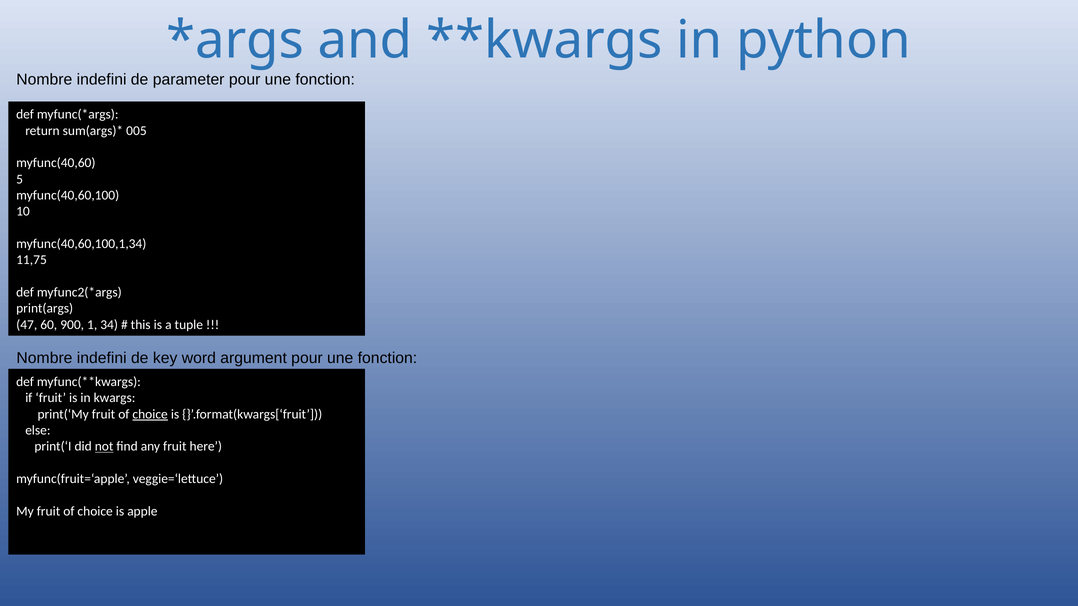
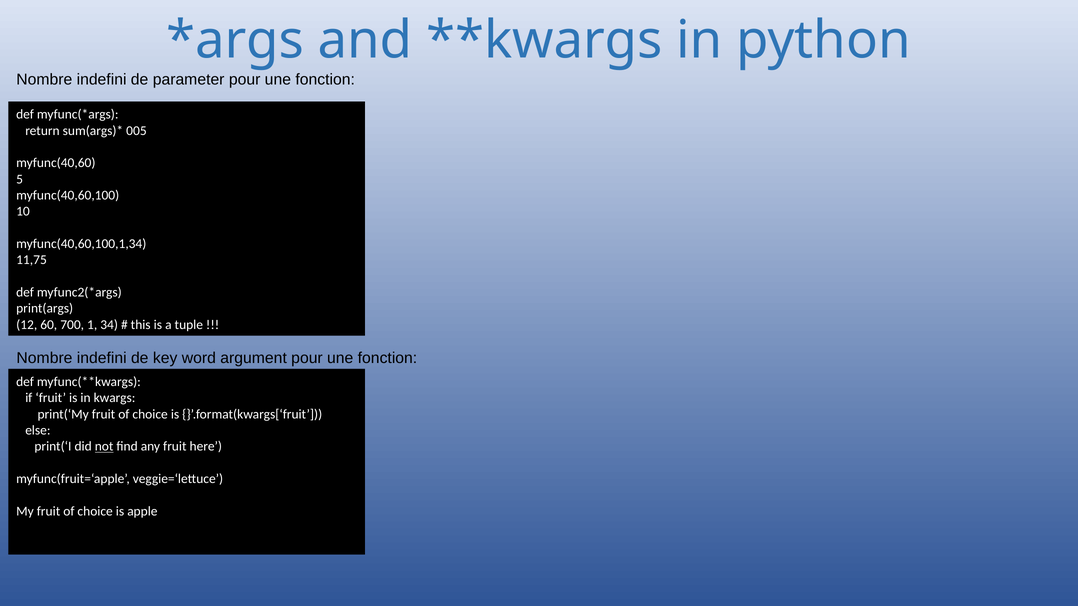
47: 47 -> 12 (27, 325)
900: 900 -> 700 (72, 325)
choice underline: present -> none (150, 414)
